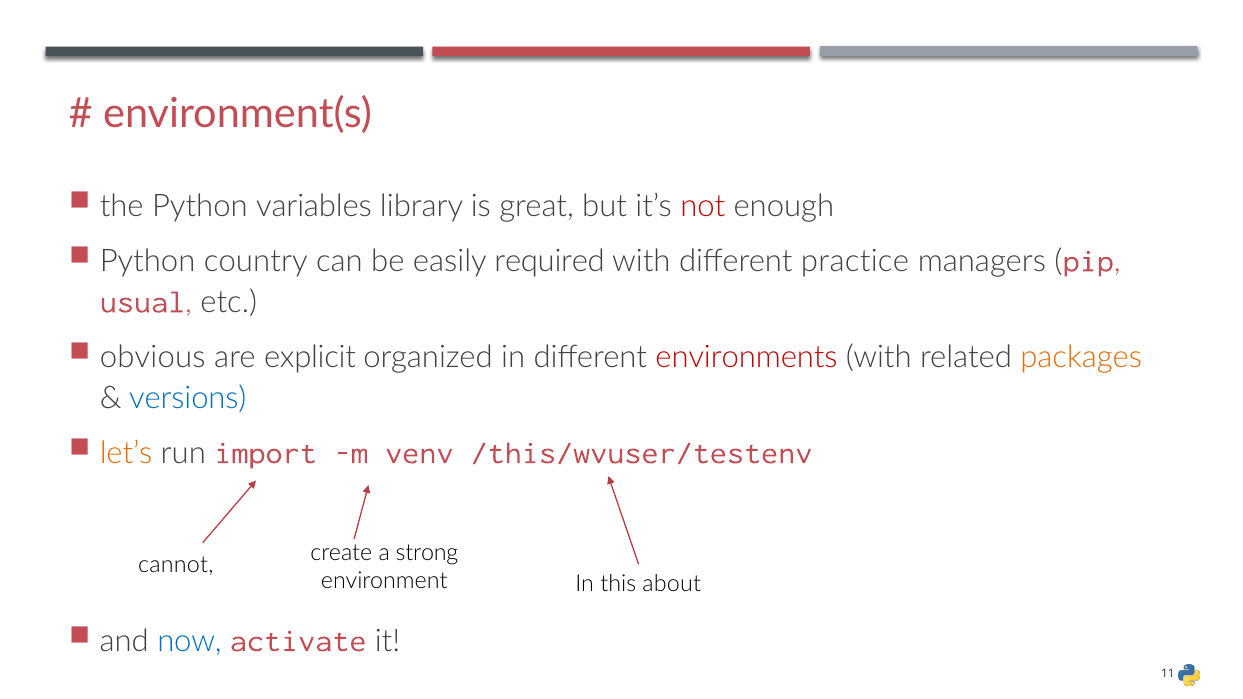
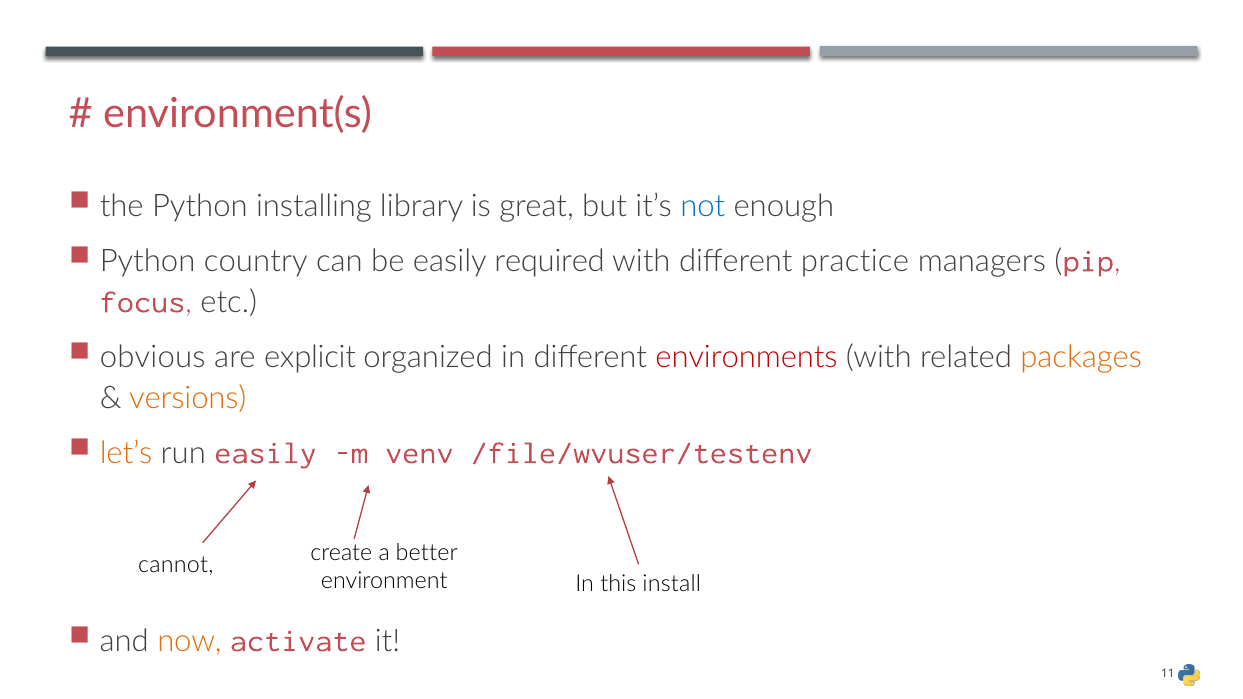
variables: variables -> installing (314, 206)
not colour: red -> blue (703, 206)
usual: usual -> focus (142, 302)
versions colour: blue -> orange (188, 398)
run import: import -> easily (266, 453)
/this/wvuser/testenv: /this/wvuser/testenv -> /file/wvuser/testenv (641, 453)
strong: strong -> better (427, 553)
about: about -> install (672, 584)
now colour: blue -> orange (189, 641)
